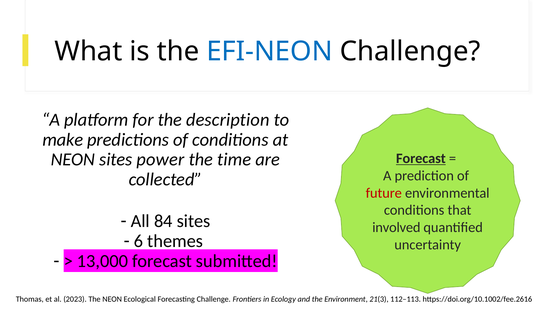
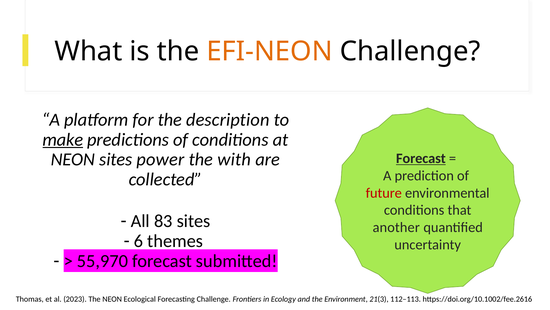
EFI-NEON colour: blue -> orange (269, 51)
make underline: none -> present (63, 139)
time: time -> with (234, 159)
84: 84 -> 83 (163, 221)
involved: involved -> another (396, 227)
13,000: 13,000 -> 55,970 (102, 260)
